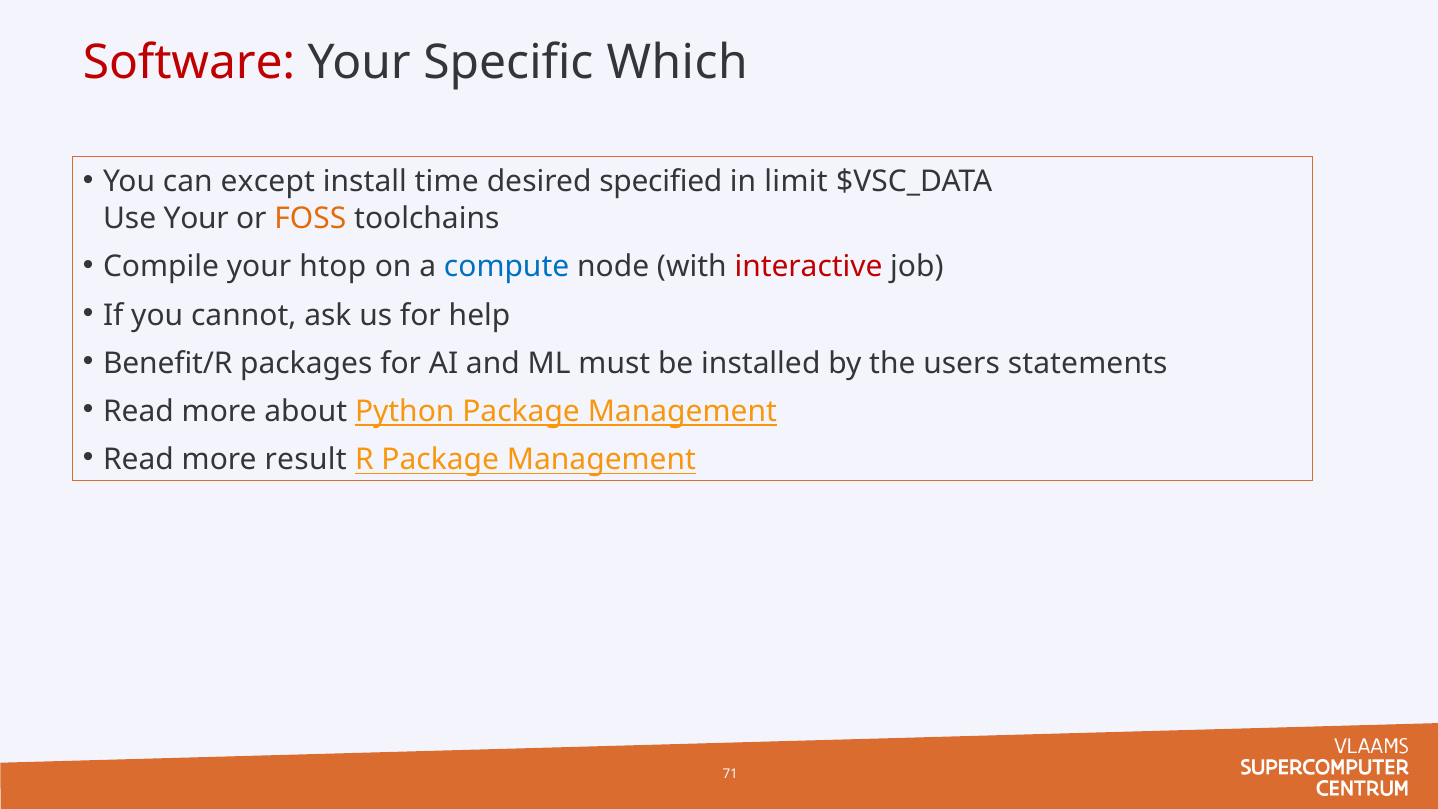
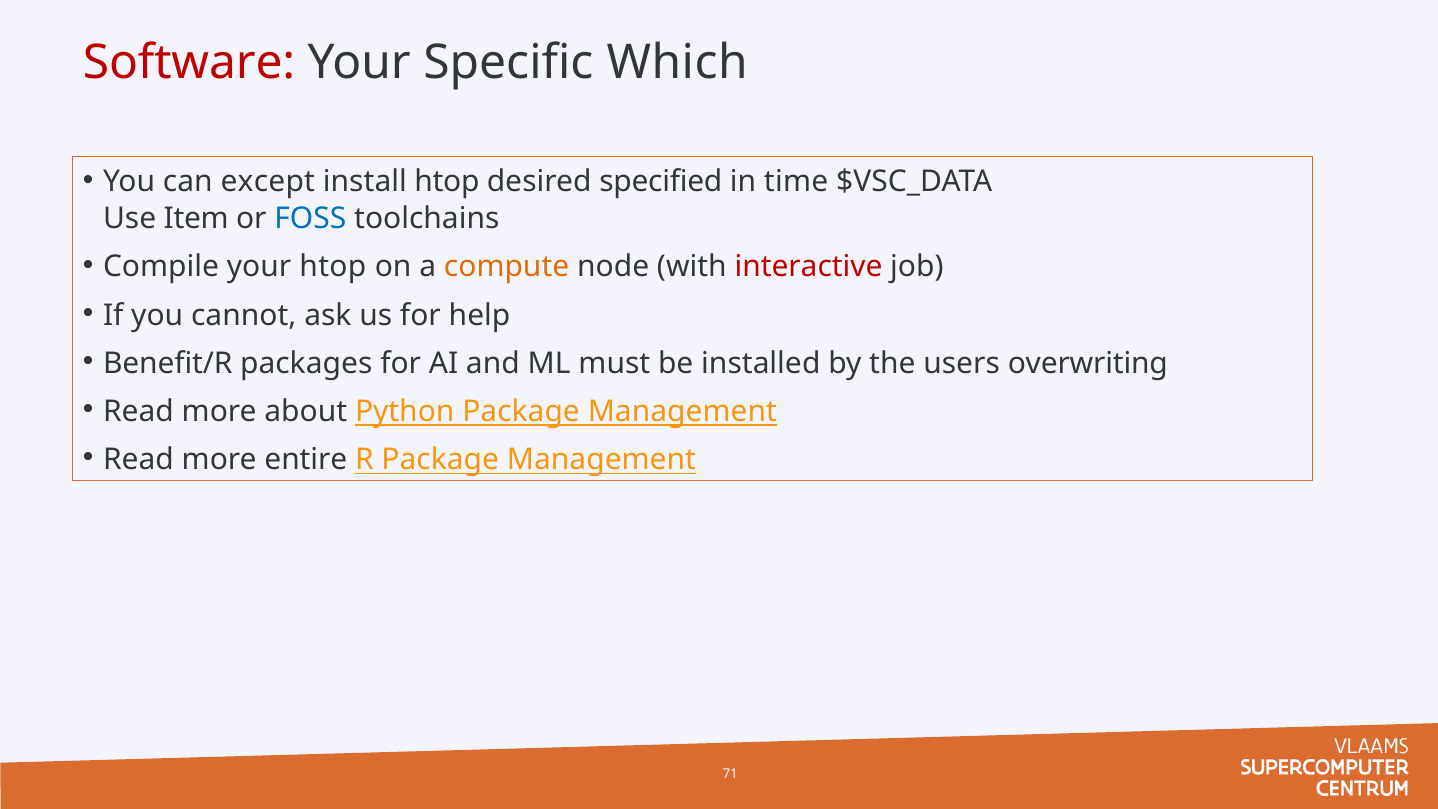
install time: time -> htop (447, 182)
limit: limit -> time (796, 182)
Use Your: Your -> Item (196, 219)
FOSS colour: orange -> blue (310, 219)
compute colour: blue -> orange (507, 267)
statements: statements -> overwriting (1088, 363)
result: result -> entire (306, 460)
